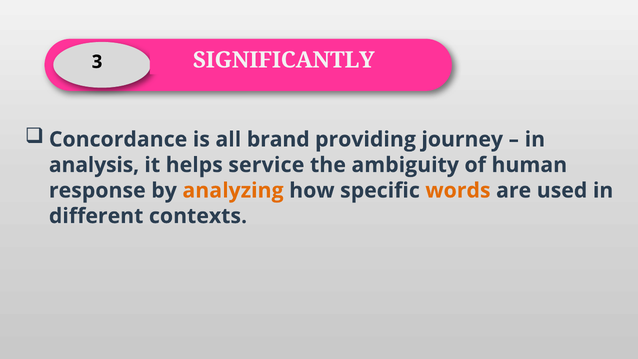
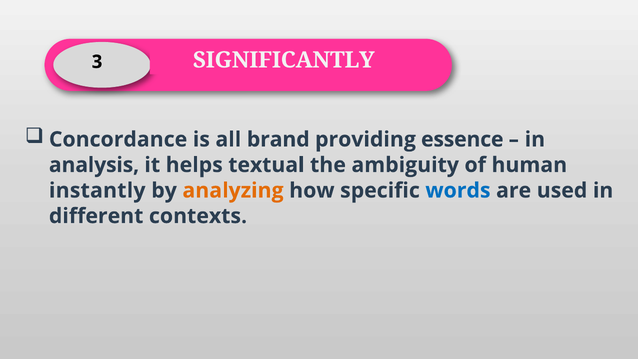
journey: journey -> essence (462, 139)
service: service -> textual (266, 165)
response: response -> instantly (97, 190)
words colour: orange -> blue (458, 190)
